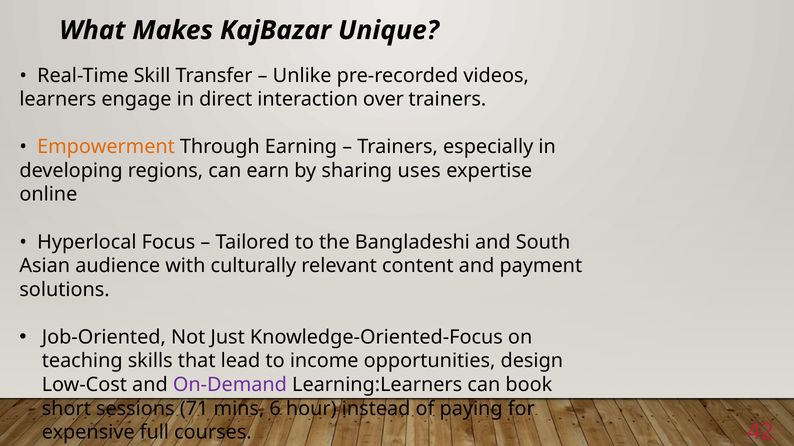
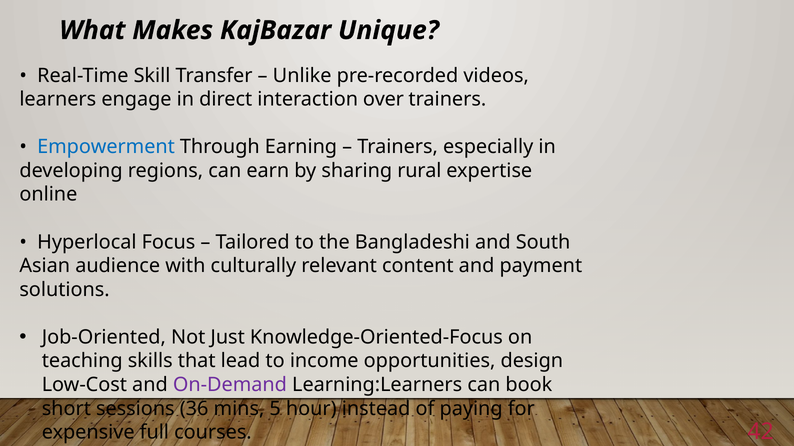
Empowerment colour: orange -> blue (106, 147)
uses: uses -> rural (419, 171)
71: 71 -> 36 (194, 409)
6: 6 -> 5 (275, 409)
